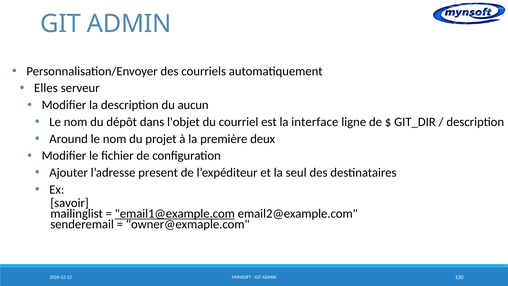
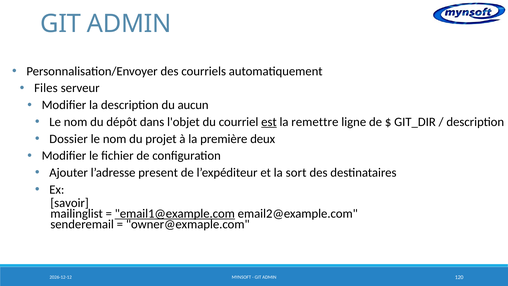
Elles: Elles -> Files (46, 88)
est underline: none -> present (269, 122)
interface: interface -> remettre (315, 122)
Around: Around -> Dossier (69, 139)
seul: seul -> sort (296, 172)
